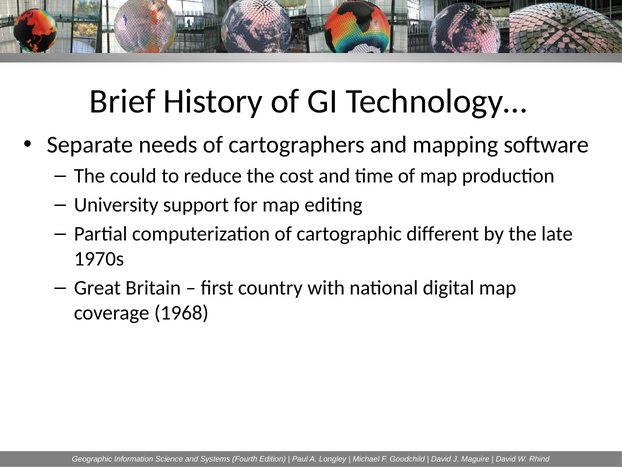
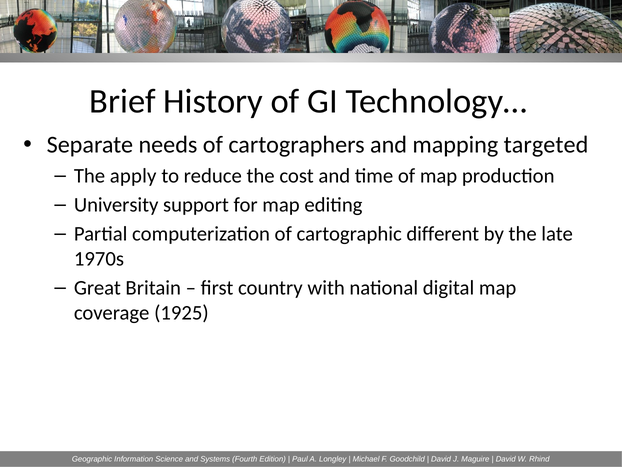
software: software -> targeted (546, 145)
could: could -> apply (133, 176)
1968: 1968 -> 1925 (181, 312)
